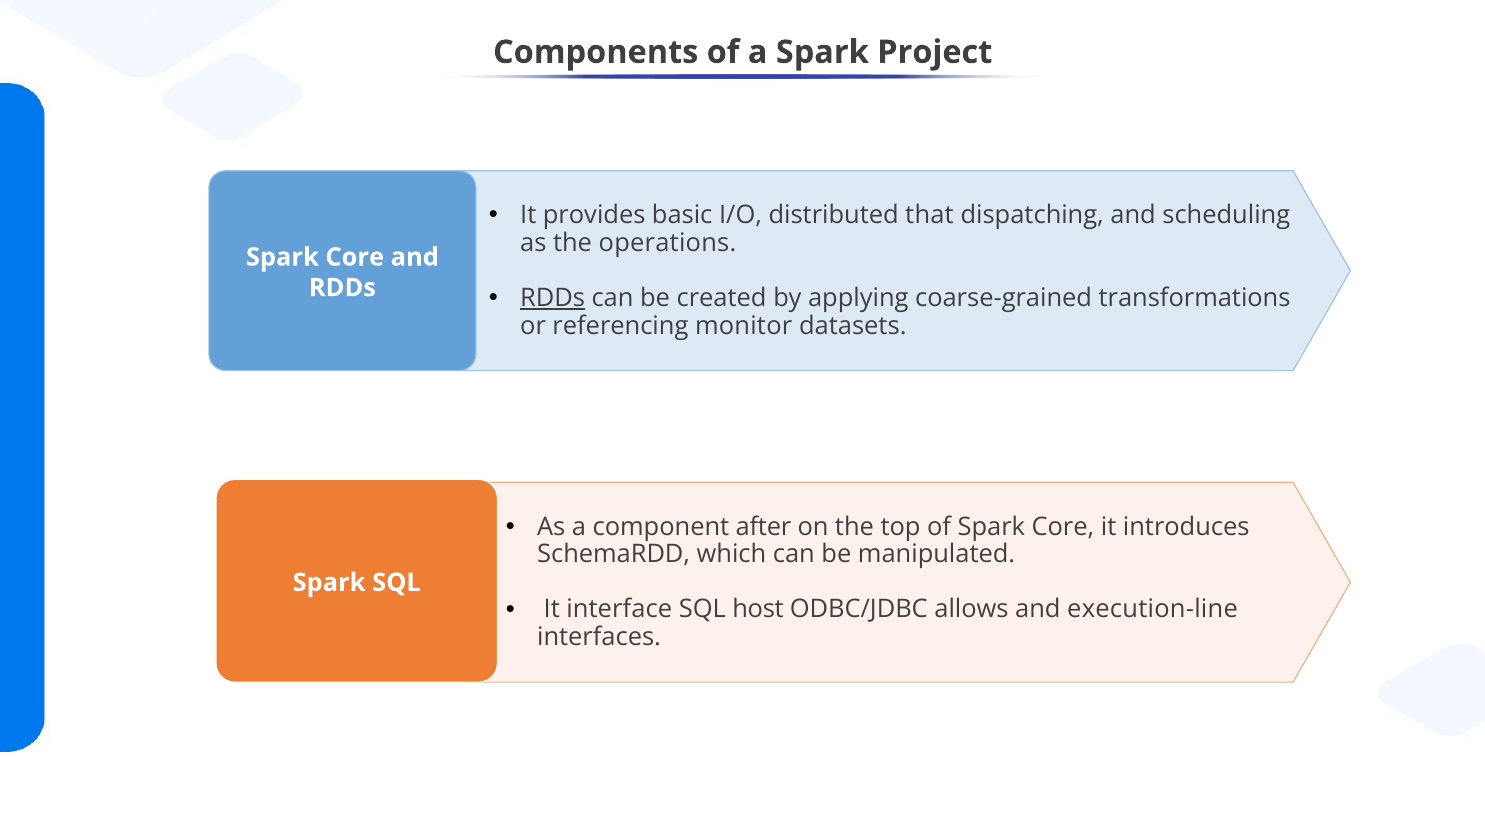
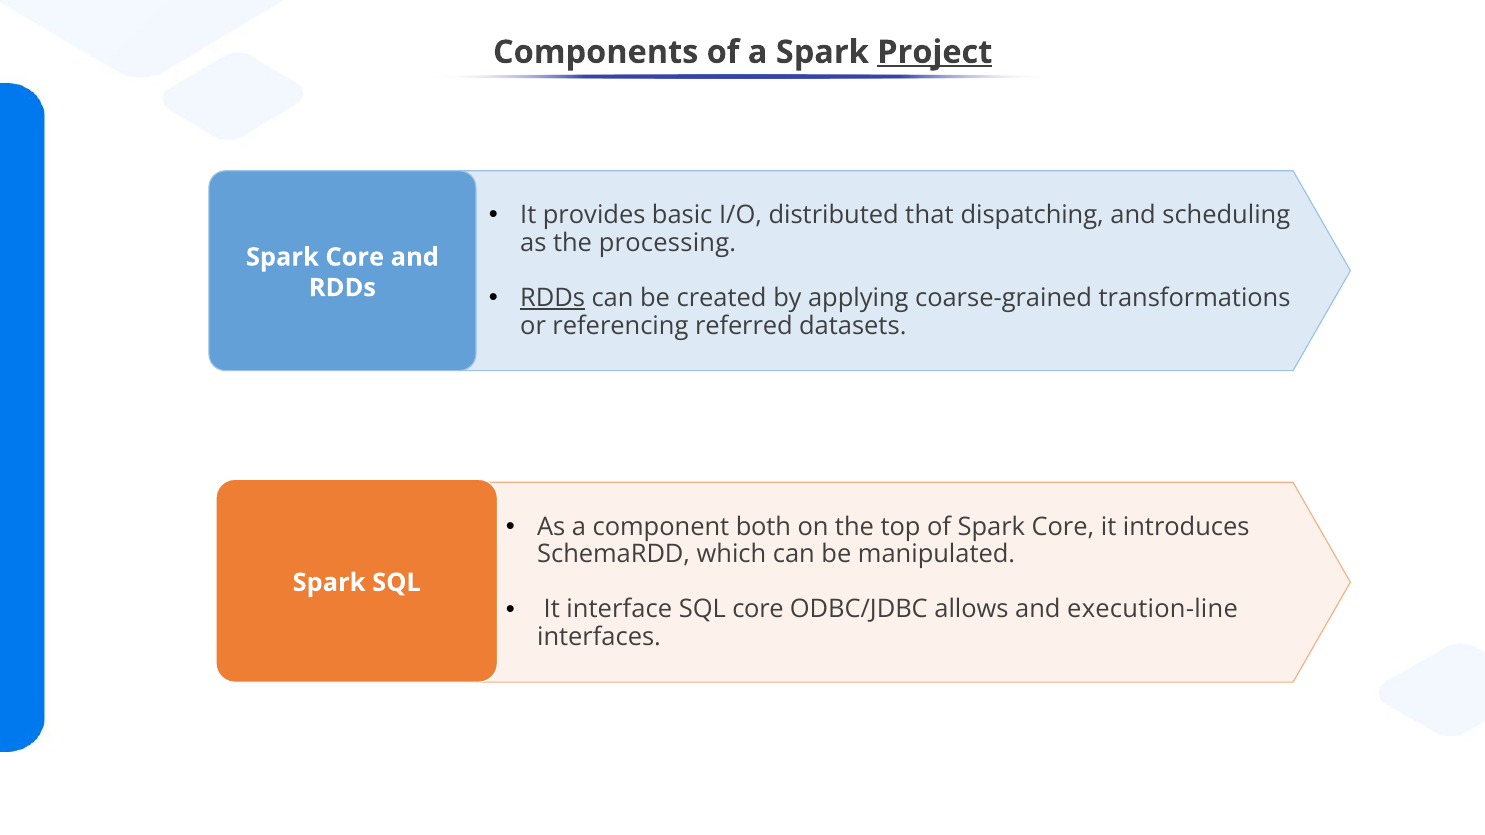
Project underline: none -> present (935, 52)
operations: operations -> processing (667, 243)
monitor: monitor -> referred (744, 326)
after: after -> both (763, 527)
SQL host: host -> core (758, 610)
